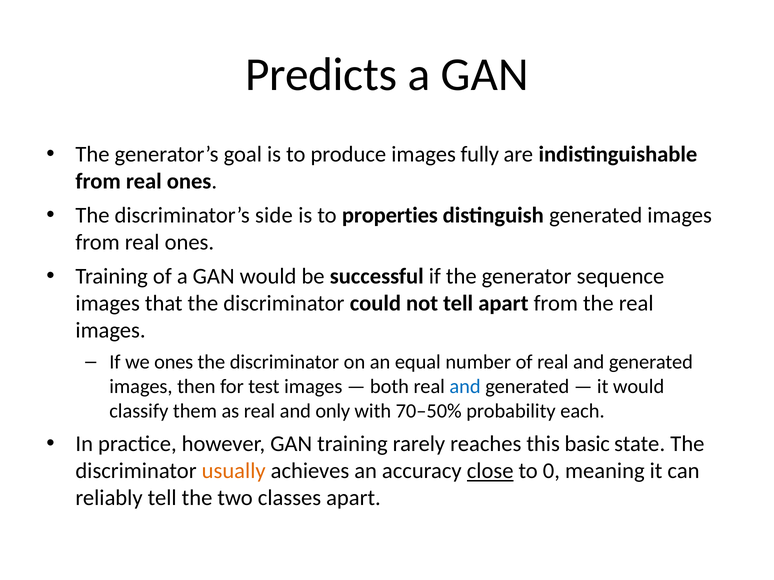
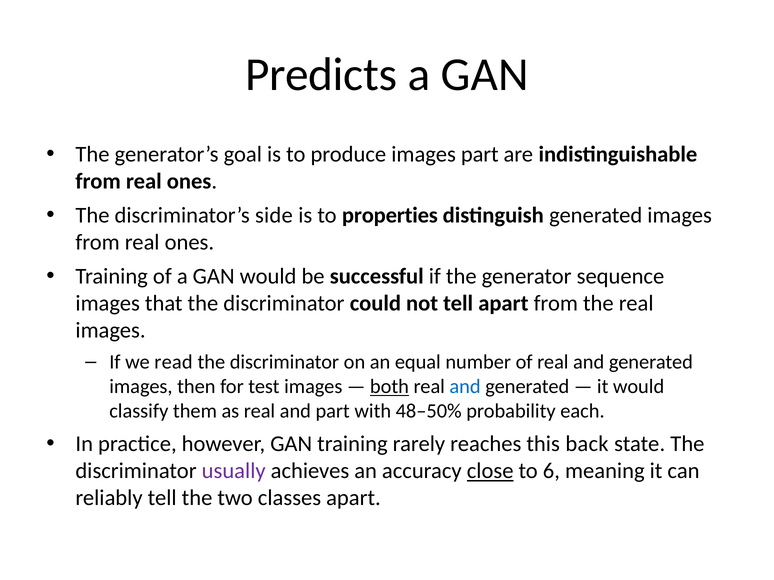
images fully: fully -> part (480, 154)
we ones: ones -> read (174, 362)
both underline: none -> present (389, 387)
and only: only -> part (333, 411)
70–50%: 70–50% -> 48–50% (429, 411)
basic: basic -> back (587, 444)
usually colour: orange -> purple (234, 471)
0: 0 -> 6 (551, 471)
